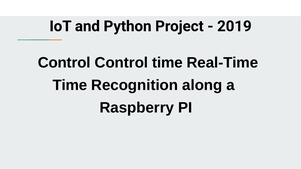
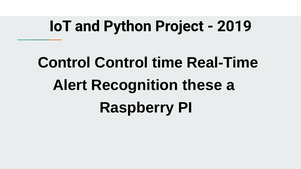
Time: Time -> Alert (70, 85)
along: along -> these (202, 85)
